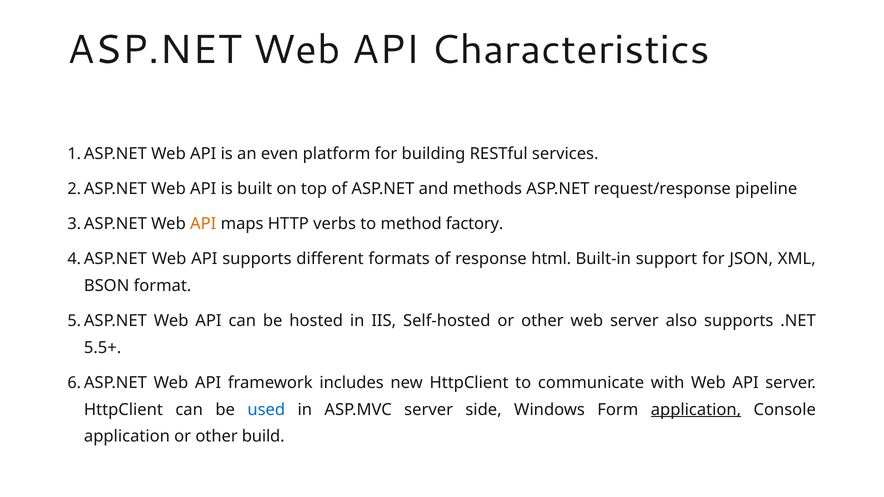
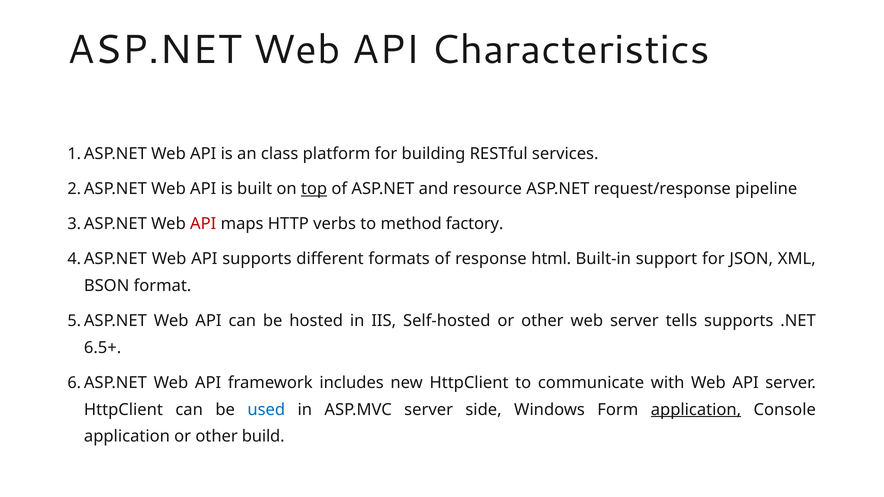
even: even -> class (280, 154)
top underline: none -> present (314, 189)
methods: methods -> resource (487, 189)
API colour: orange -> red (203, 224)
also: also -> tells (681, 321)
5.5+: 5.5+ -> 6.5+ (103, 348)
